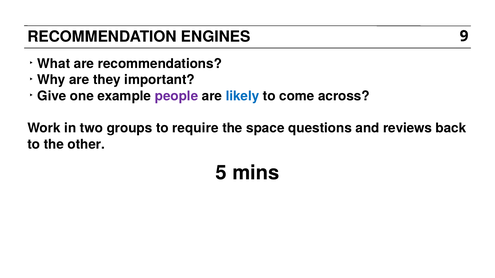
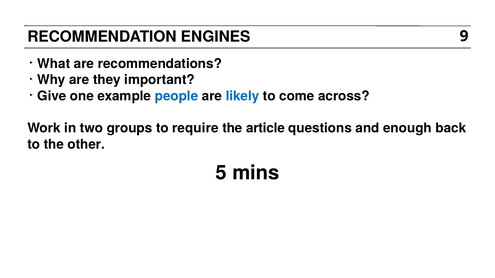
people colour: purple -> blue (176, 96)
space: space -> article (265, 128)
reviews: reviews -> enough (407, 128)
